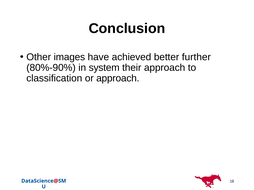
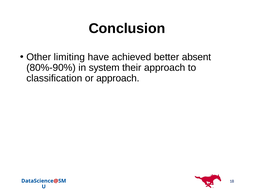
images: images -> limiting (69, 57)
further: further -> absent (196, 57)
